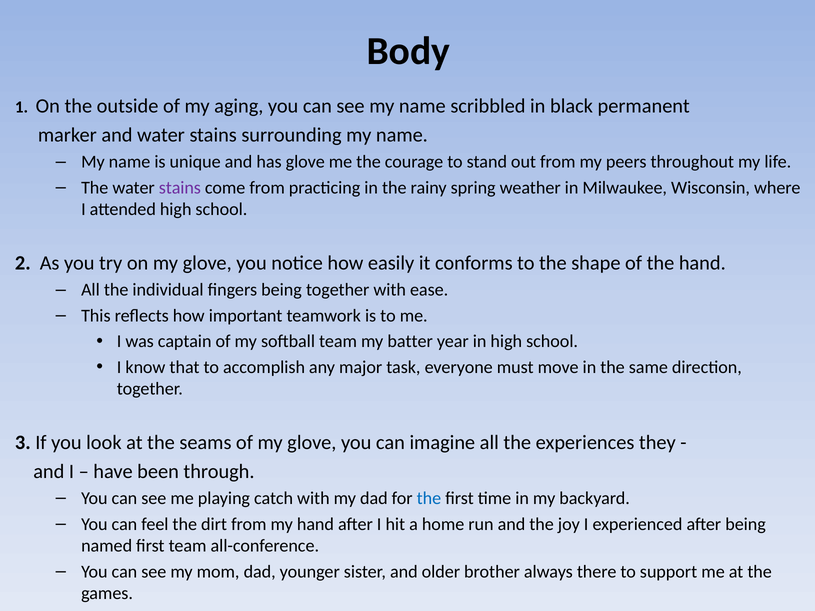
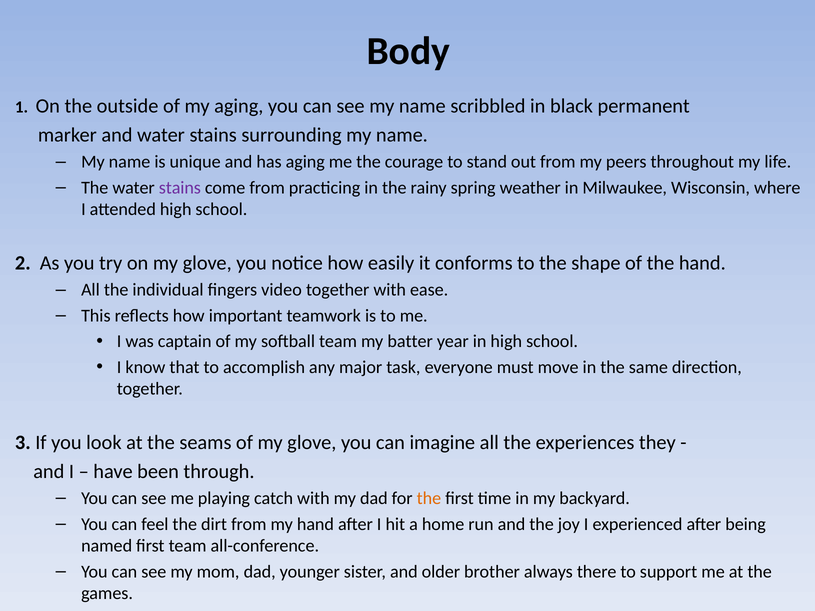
has glove: glove -> aging (305, 162)
fingers being: being -> video (281, 290)
the colour: blue -> orange (429, 499)
